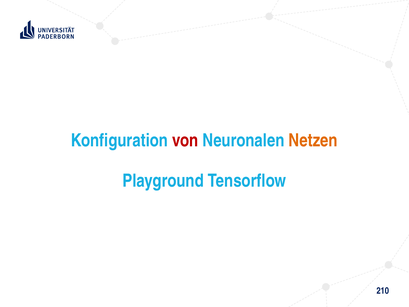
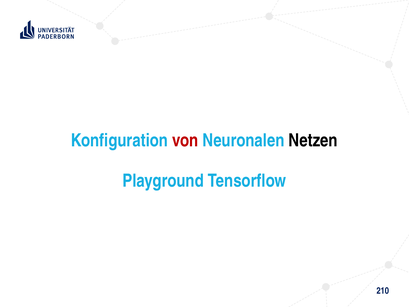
Netzen colour: orange -> black (313, 140)
